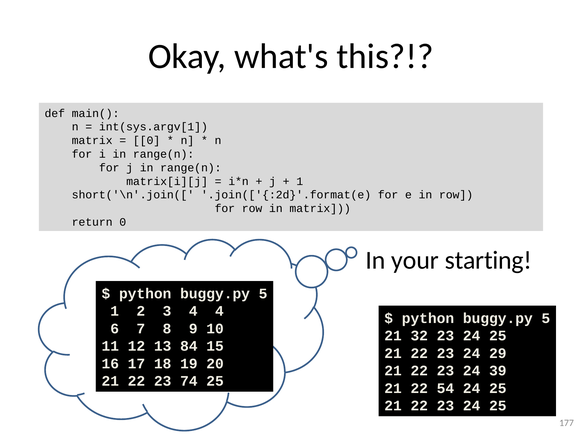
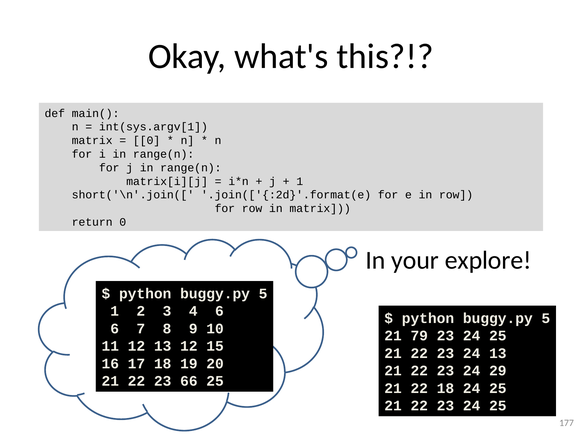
starting: starting -> explore (488, 260)
4 4: 4 -> 6 (219, 311)
32: 32 -> 79 (419, 335)
13 84: 84 -> 12 (189, 346)
24 29: 29 -> 13 (498, 353)
39: 39 -> 29 (498, 370)
74: 74 -> 66 (189, 381)
22 54: 54 -> 18 (445, 388)
